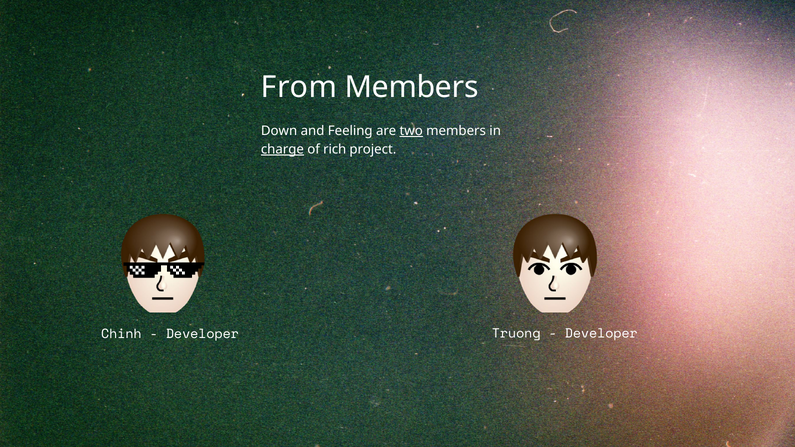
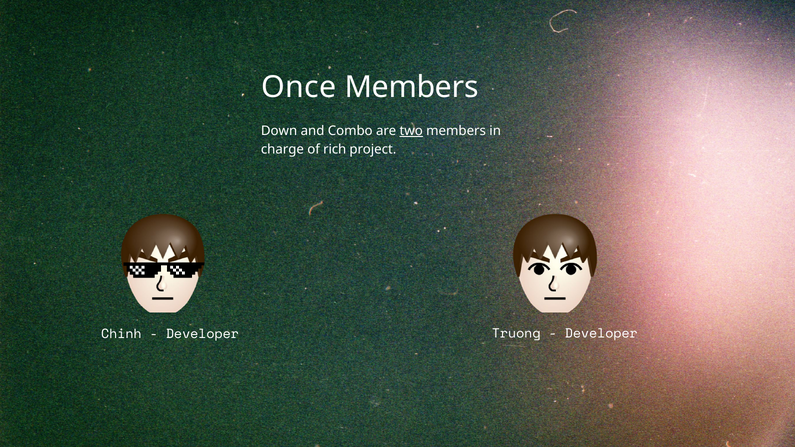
From: From -> Once (299, 87)
Feeling: Feeling -> Combo (350, 131)
charge underline: present -> none (282, 149)
